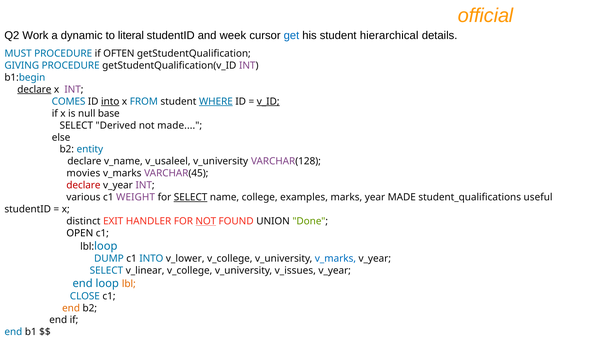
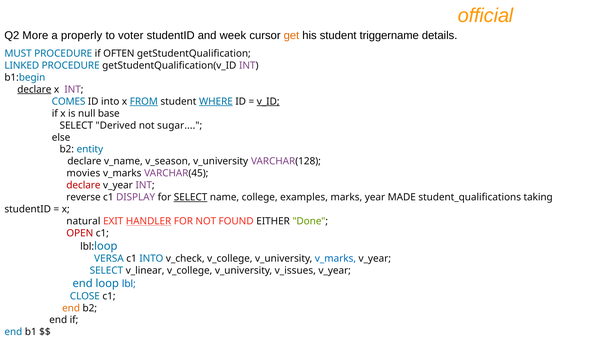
Work: Work -> More (35, 35)
dynamic: dynamic -> properly (82, 35)
literal: literal -> voter (131, 35)
get colour: blue -> orange (291, 35)
hierarchical: hierarchical -> triggername (389, 35)
GIVING: GIVING -> LINKED (22, 65)
into underline: present -> none (110, 101)
FROM underline: none -> present (144, 101)
not made: made -> sugar (180, 125)
v_usaleel: v_usaleel -> v_season (168, 161)
various: various -> reverse (83, 197)
WEIGHT: WEIGHT -> DISPLAY (136, 197)
useful: useful -> taking (538, 197)
distinct: distinct -> natural (83, 221)
HANDLER underline: none -> present (149, 221)
NOT underline: present -> none (206, 221)
UNION: UNION -> EITHER (273, 221)
OPEN colour: black -> red (80, 233)
DUMP: DUMP -> VERSA (109, 258)
v_lower: v_lower -> v_check (185, 258)
lbl colour: orange -> blue (129, 283)
